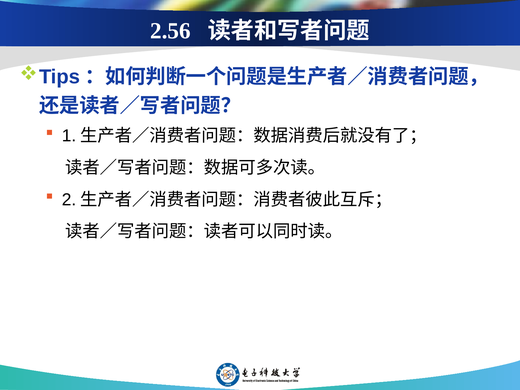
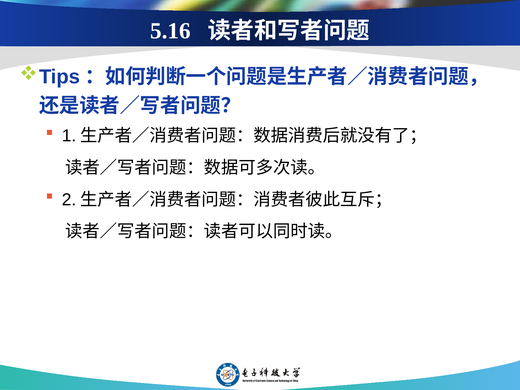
2.56: 2.56 -> 5.16 (170, 31)
